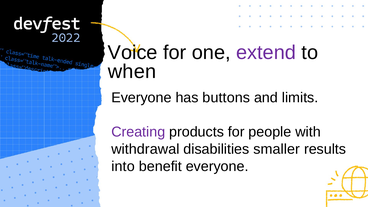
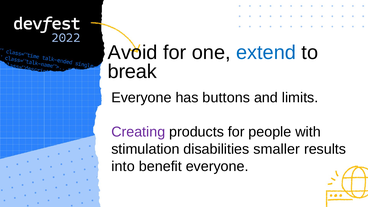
Voice: Voice -> Avoid (133, 52)
extend colour: purple -> blue (266, 52)
when: when -> break (132, 72)
withdrawal: withdrawal -> stimulation (145, 149)
